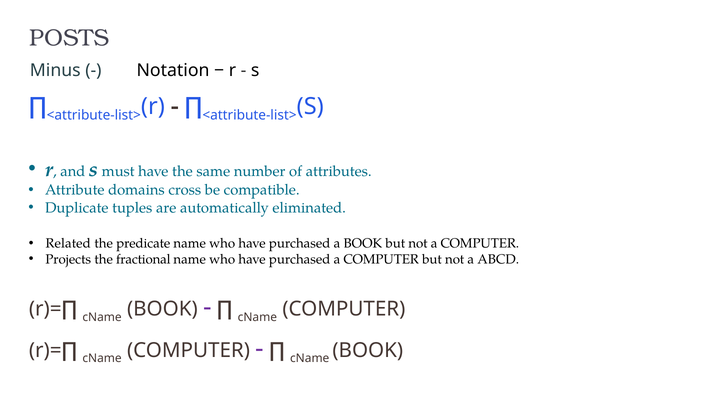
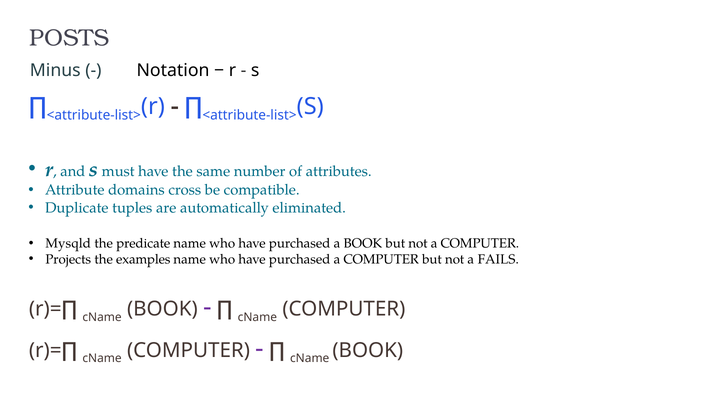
Related: Related -> Mysqld (68, 243)
fractional: fractional -> examples (143, 259)
ABCD: ABCD -> FAILS (498, 259)
